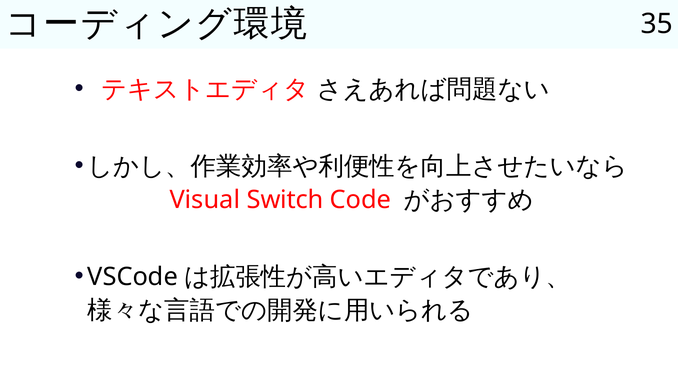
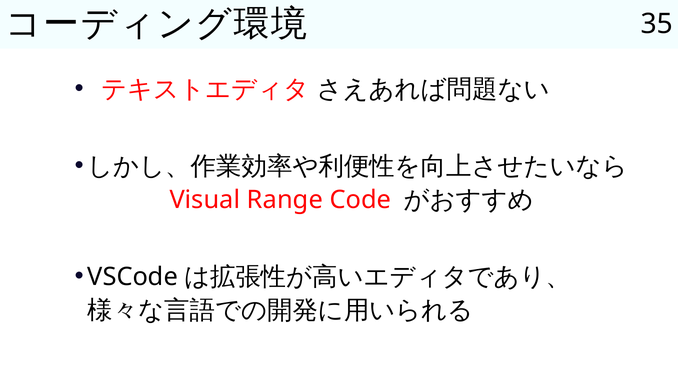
Switch: Switch -> Range (285, 200)
